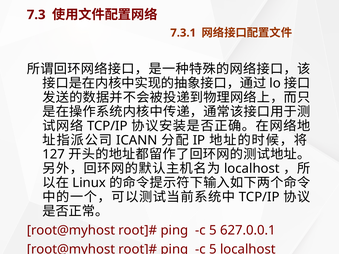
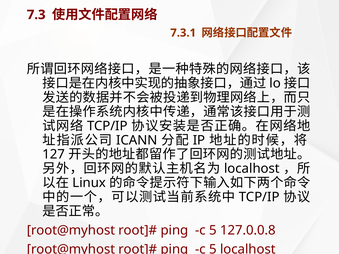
627.0.0.1: 627.0.0.1 -> 127.0.0.8 (248, 230)
